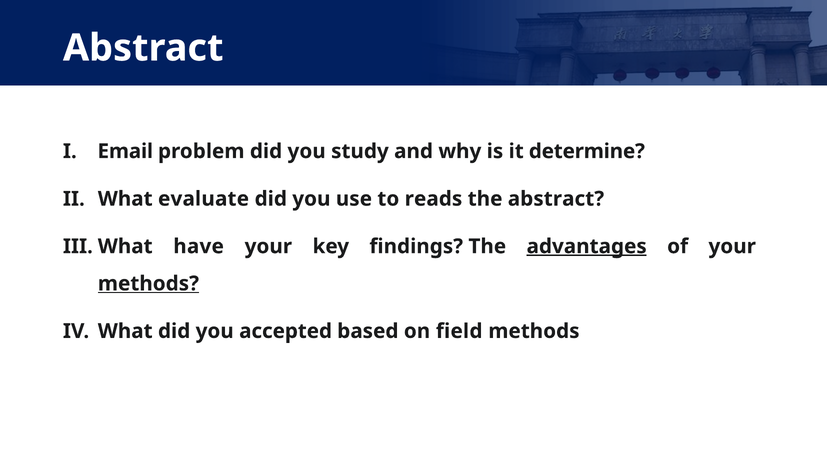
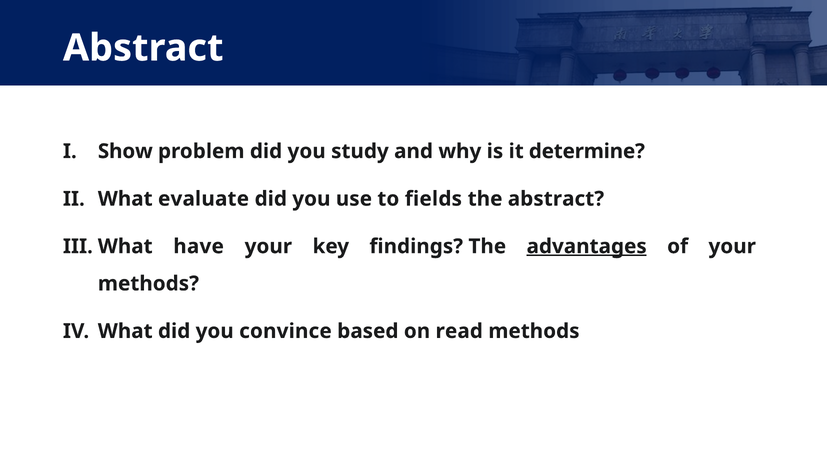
Email: Email -> Show (125, 151)
reads: reads -> fields (433, 199)
methods underline: present -> none (148, 284)
accepted: accepted -> convince (285, 331)
field: field -> read (459, 331)
